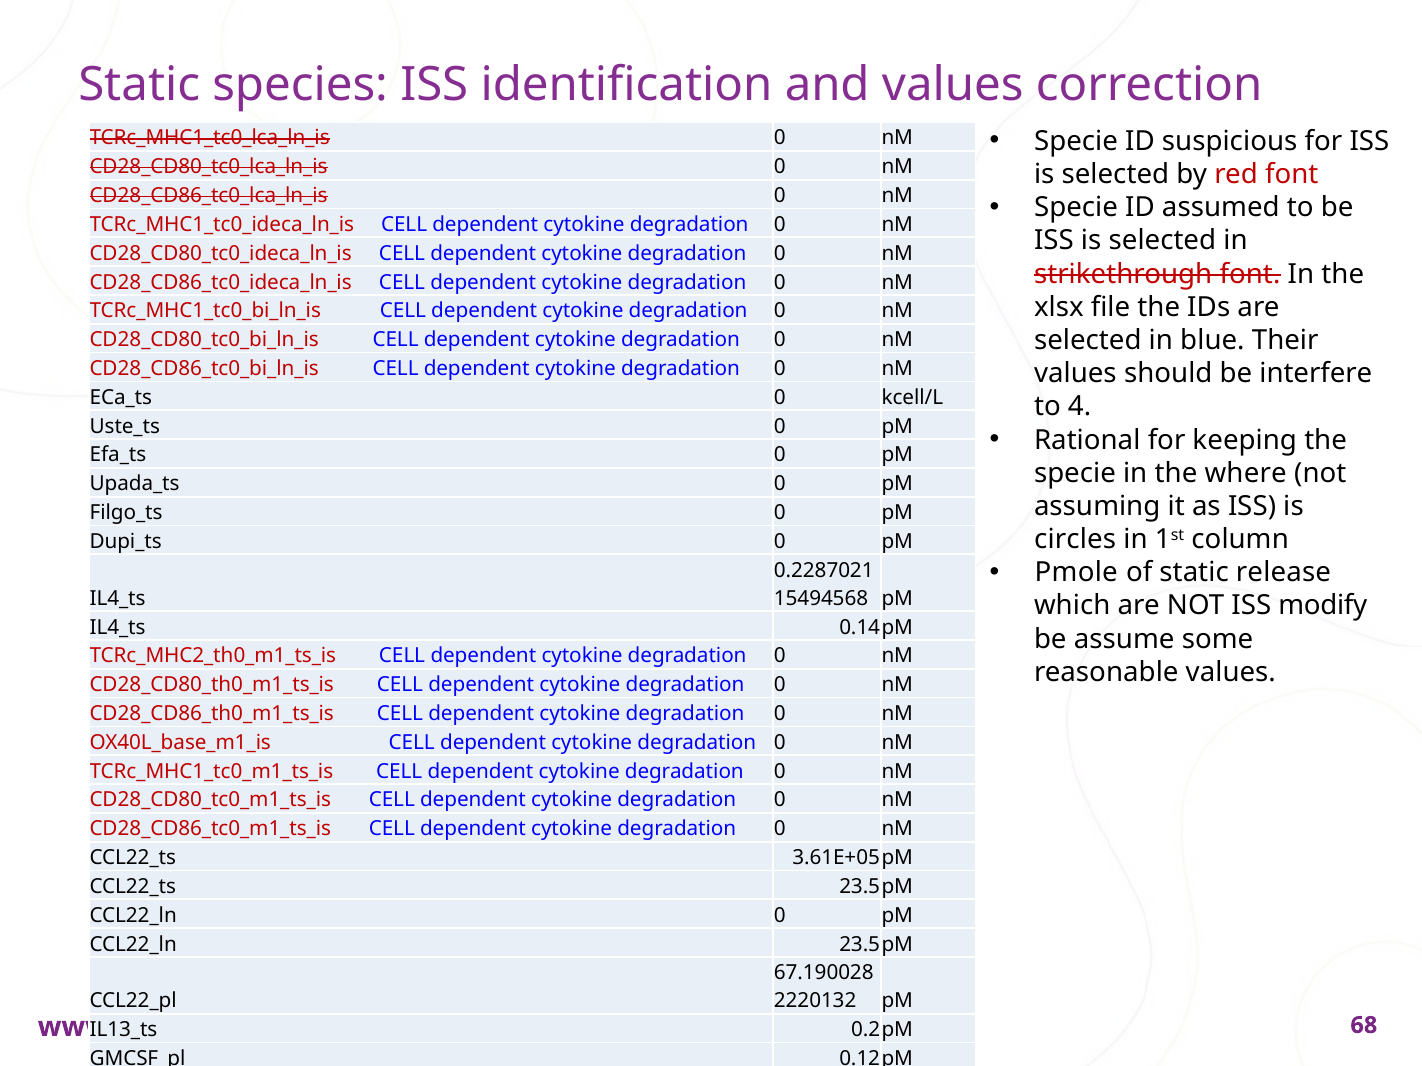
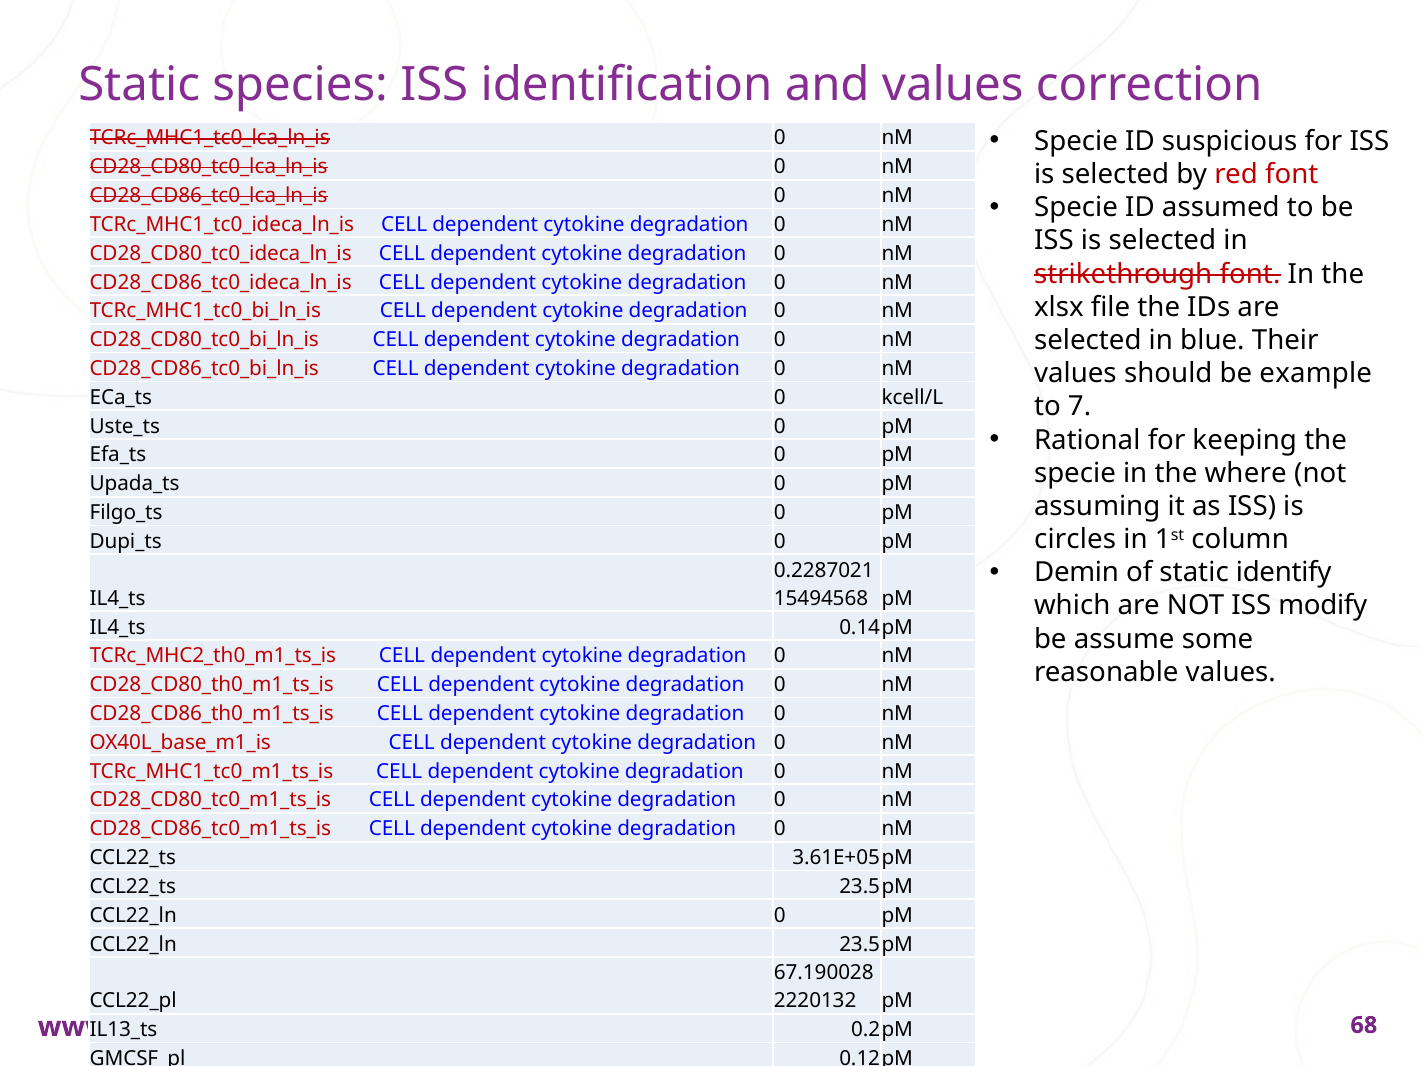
interfere: interfere -> example (1316, 374)
4: 4 -> 7 (1080, 407)
Pmole: Pmole -> Demin (1076, 573)
release: release -> identify (1284, 573)
